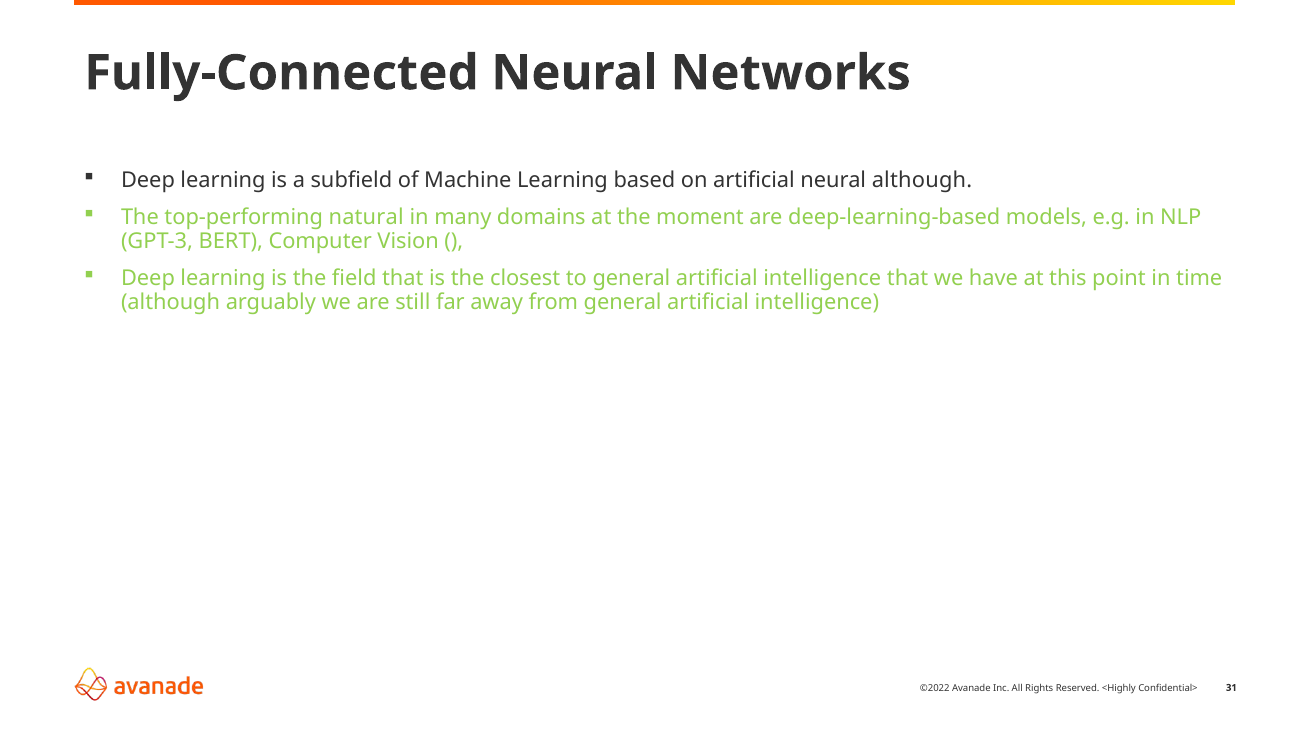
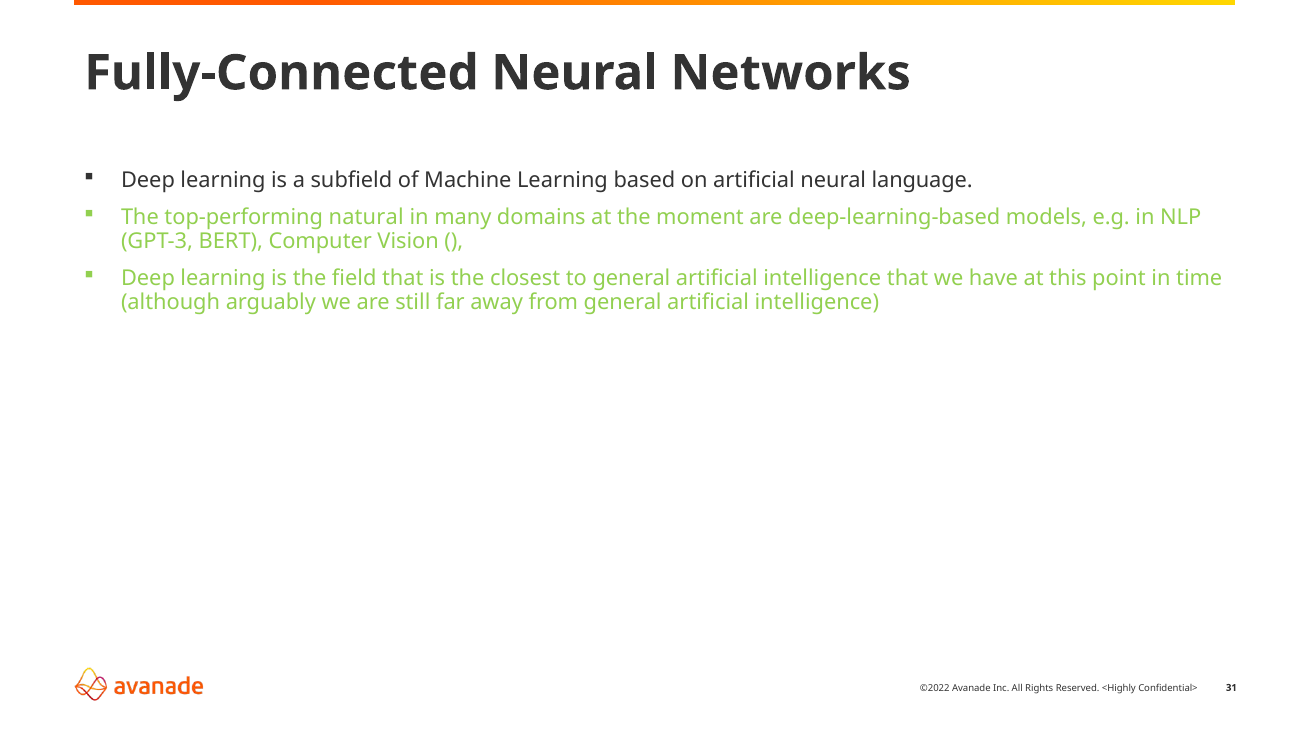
neural although: although -> language (922, 180)
